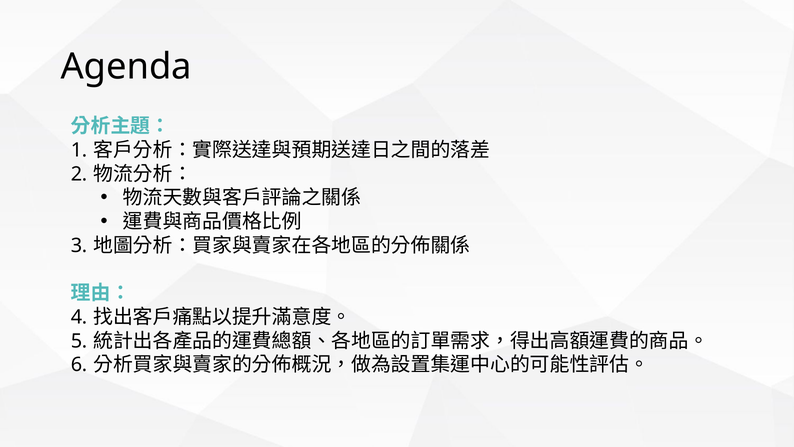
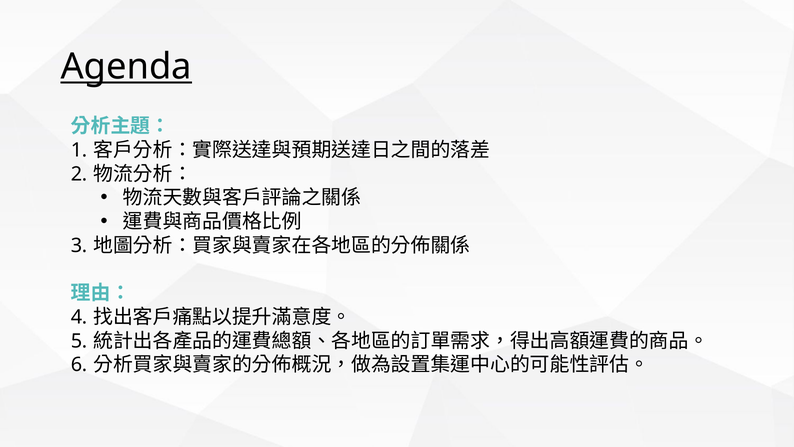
Agenda underline: none -> present (126, 67)
